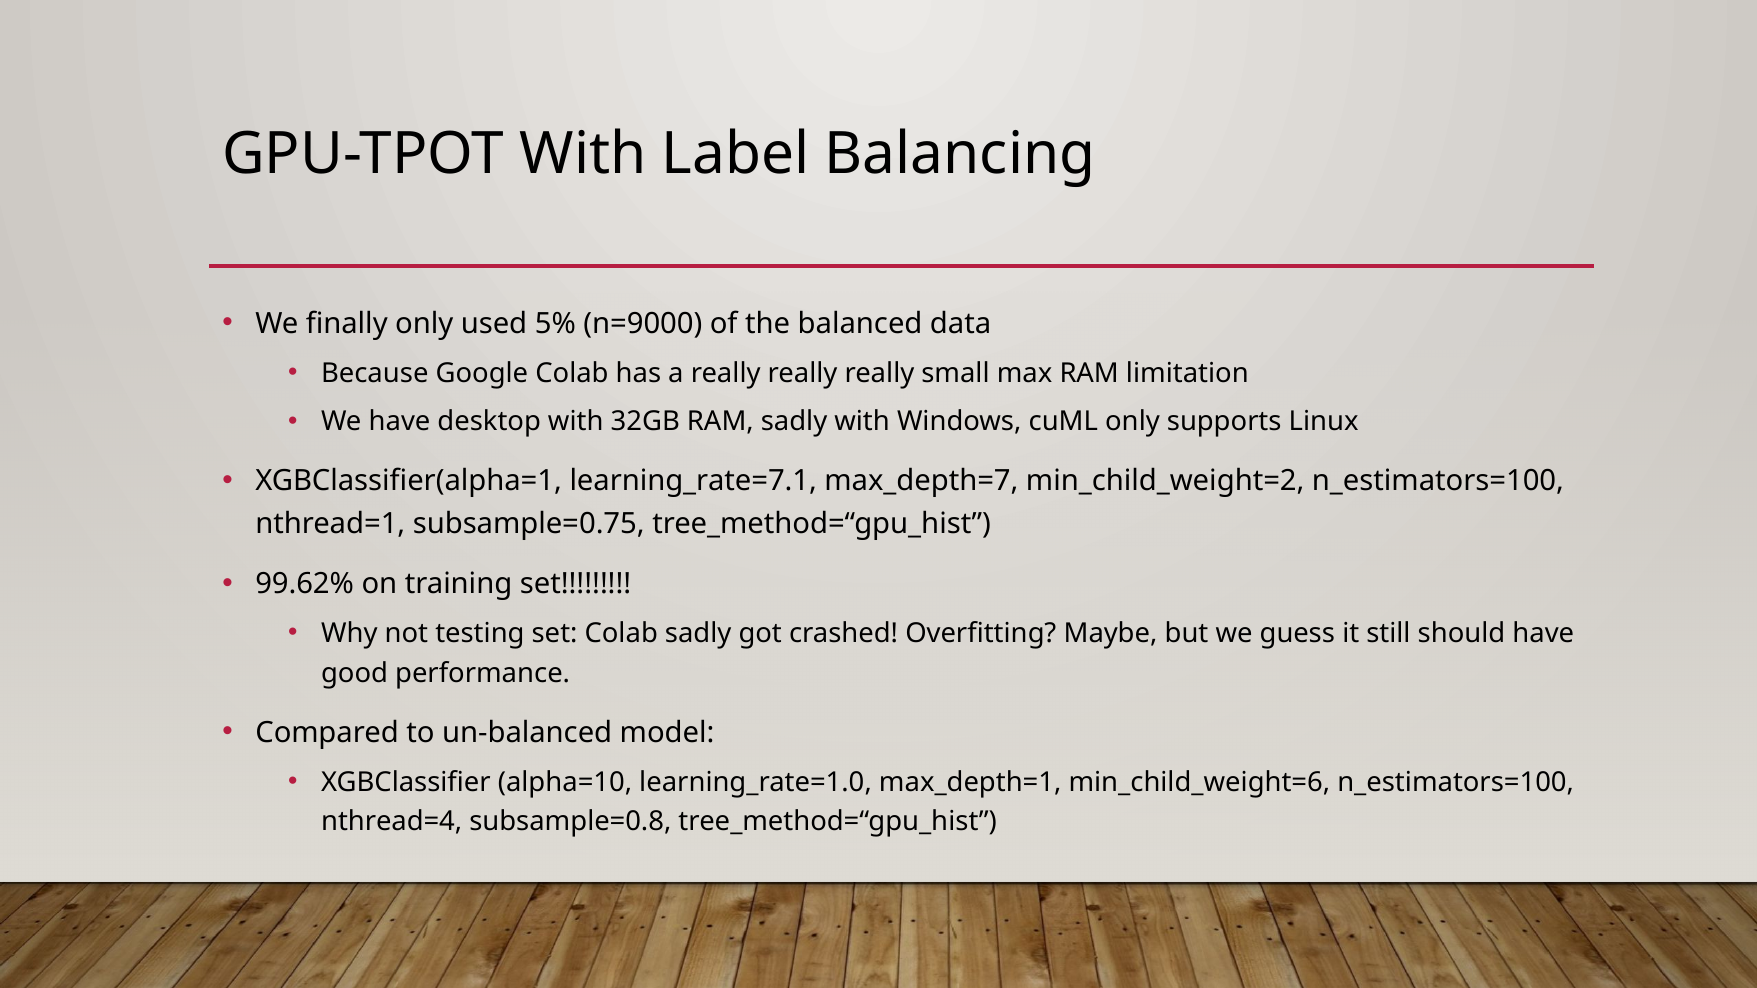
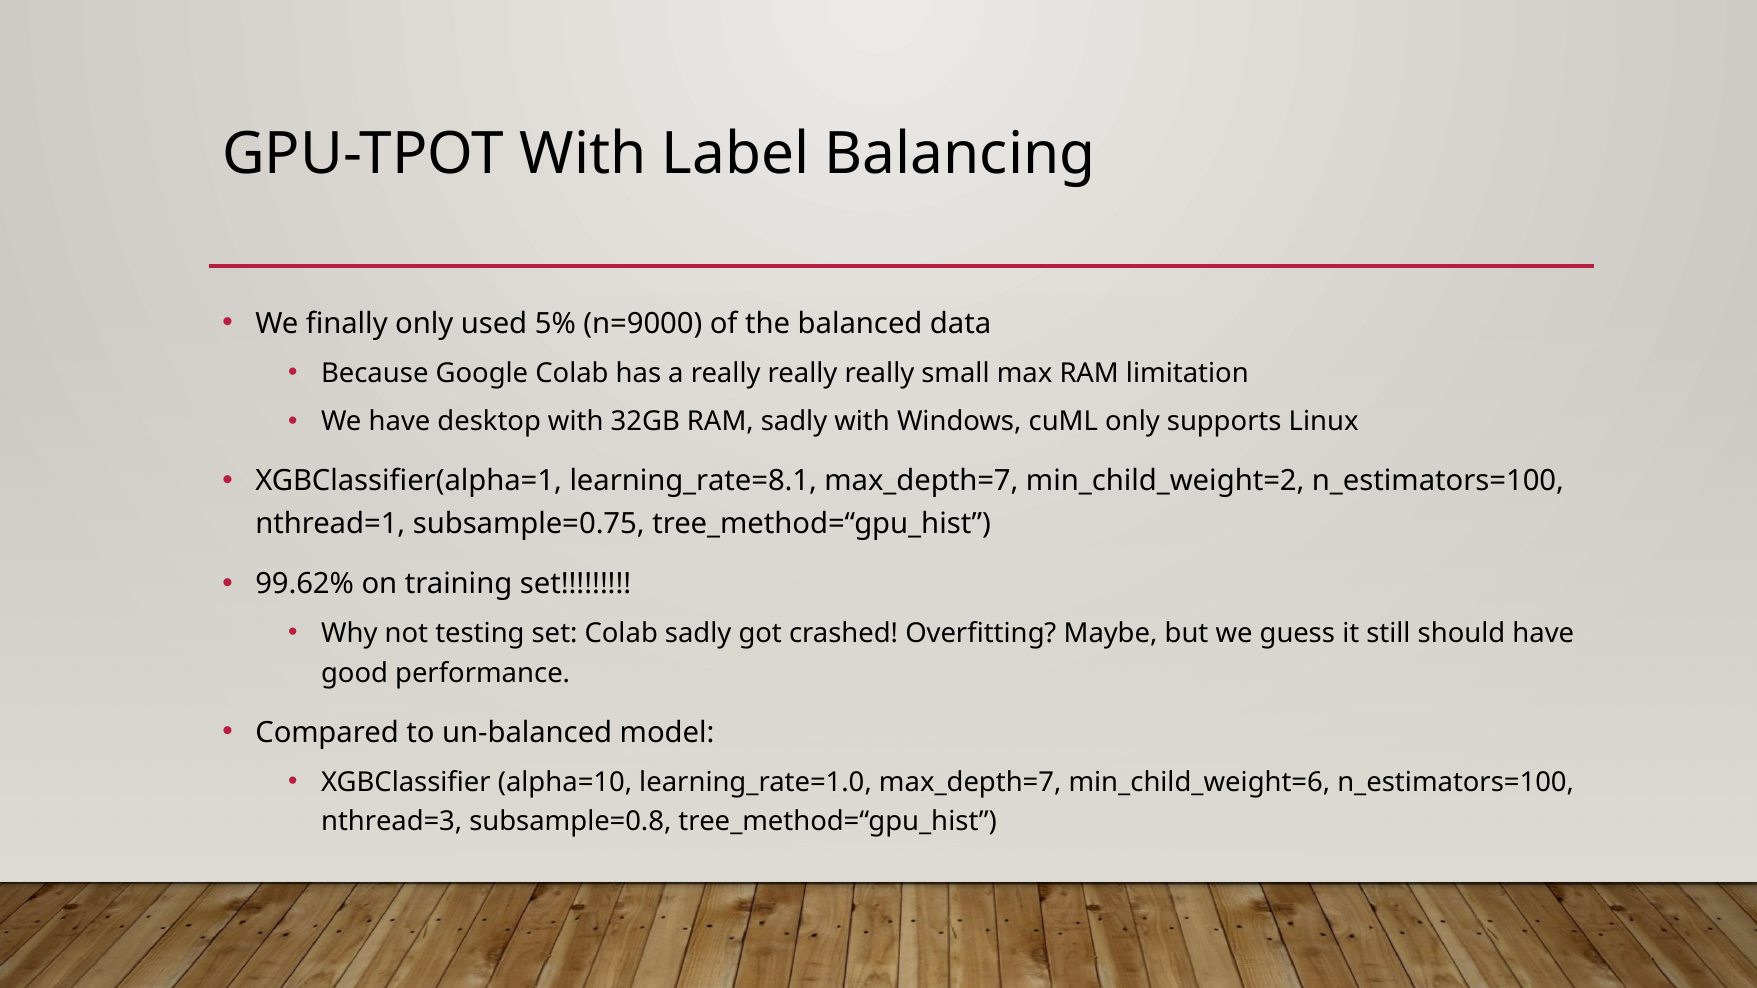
learning_rate=7.1: learning_rate=7.1 -> learning_rate=8.1 (693, 481)
learning_rate=1.0 max_depth=1: max_depth=1 -> max_depth=7 (970, 782)
nthread=4: nthread=4 -> nthread=3 (392, 822)
